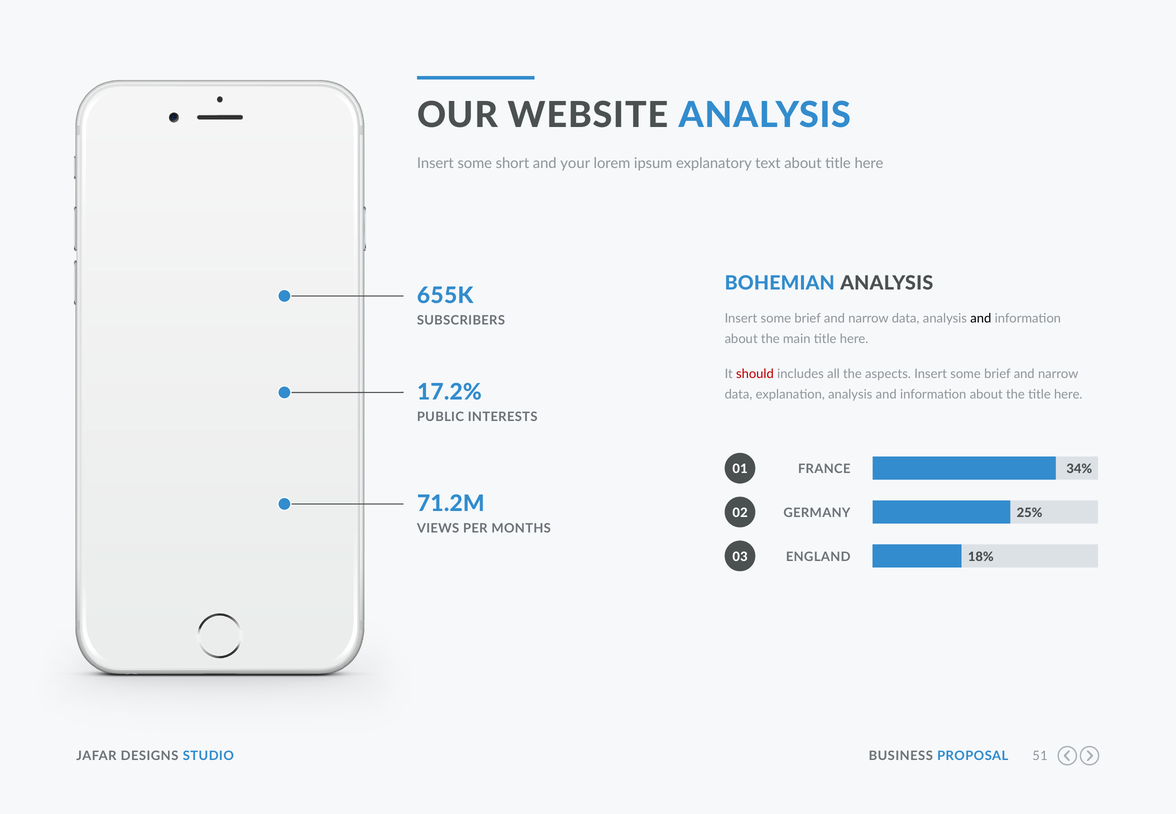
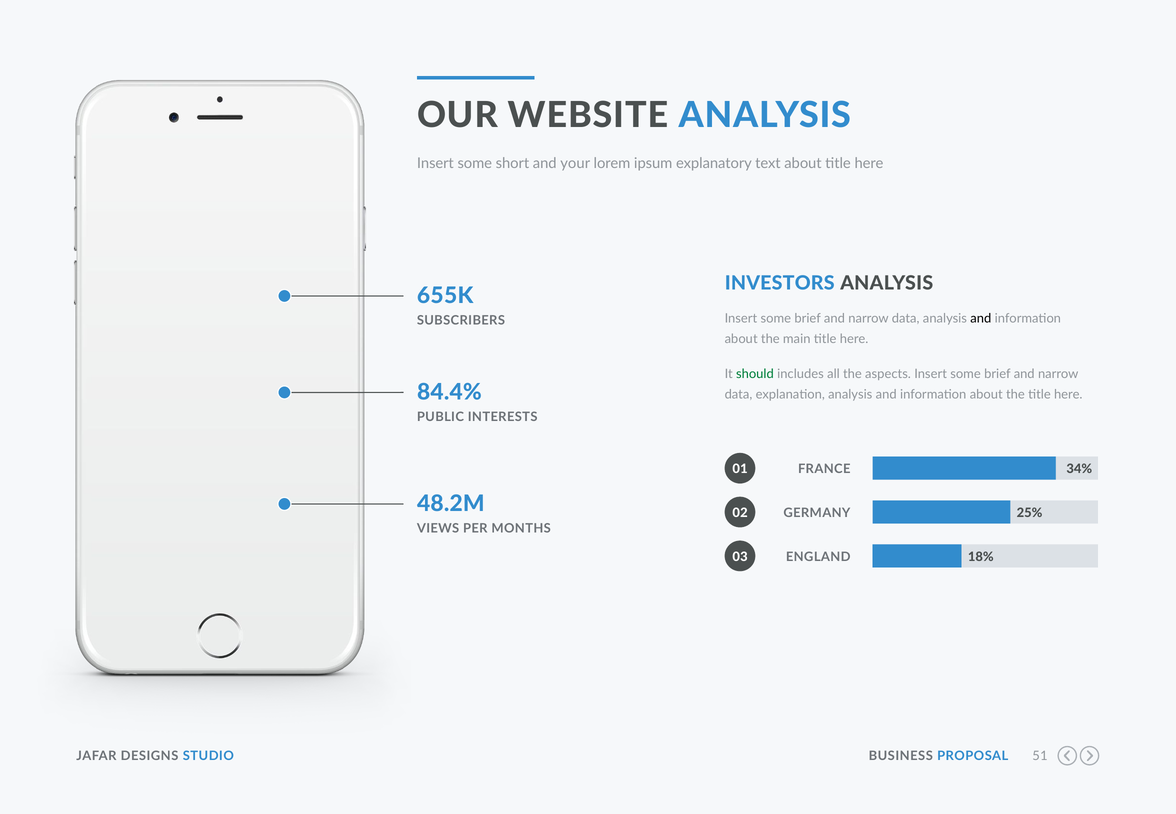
BOHEMIAN: BOHEMIAN -> INVESTORS (780, 283)
should colour: red -> green (755, 374)
17.2%: 17.2% -> 84.4% (449, 392)
71.2M: 71.2M -> 48.2M (451, 504)
